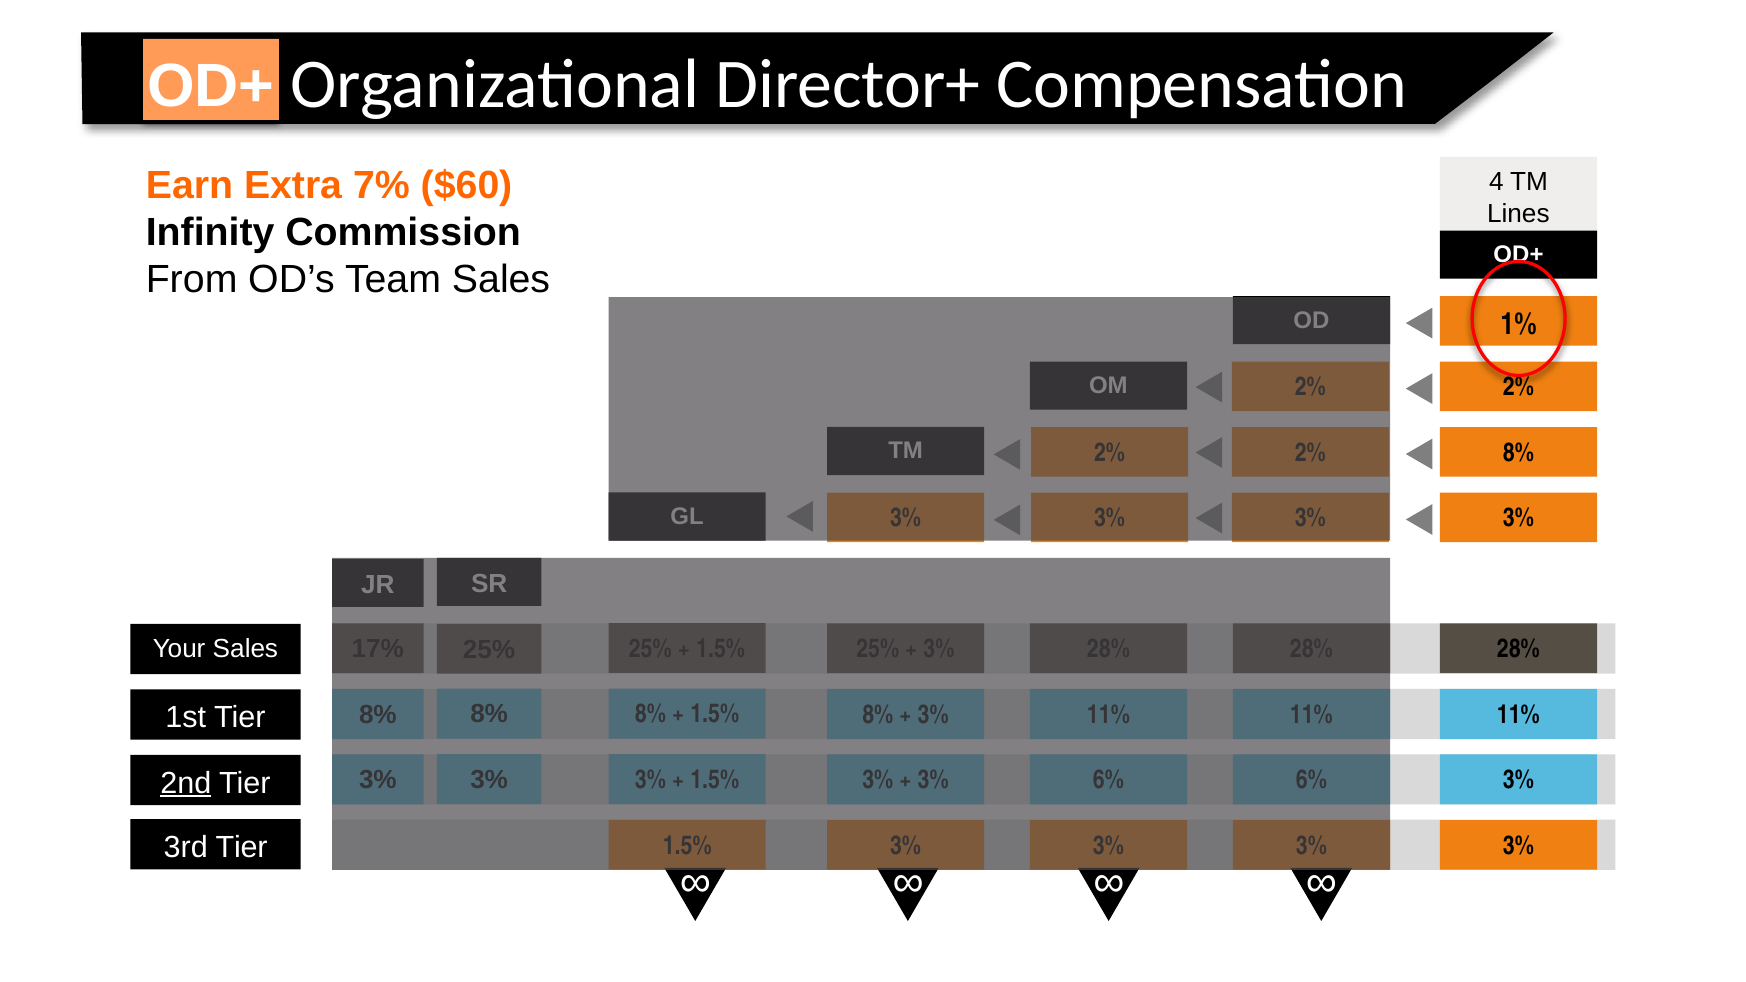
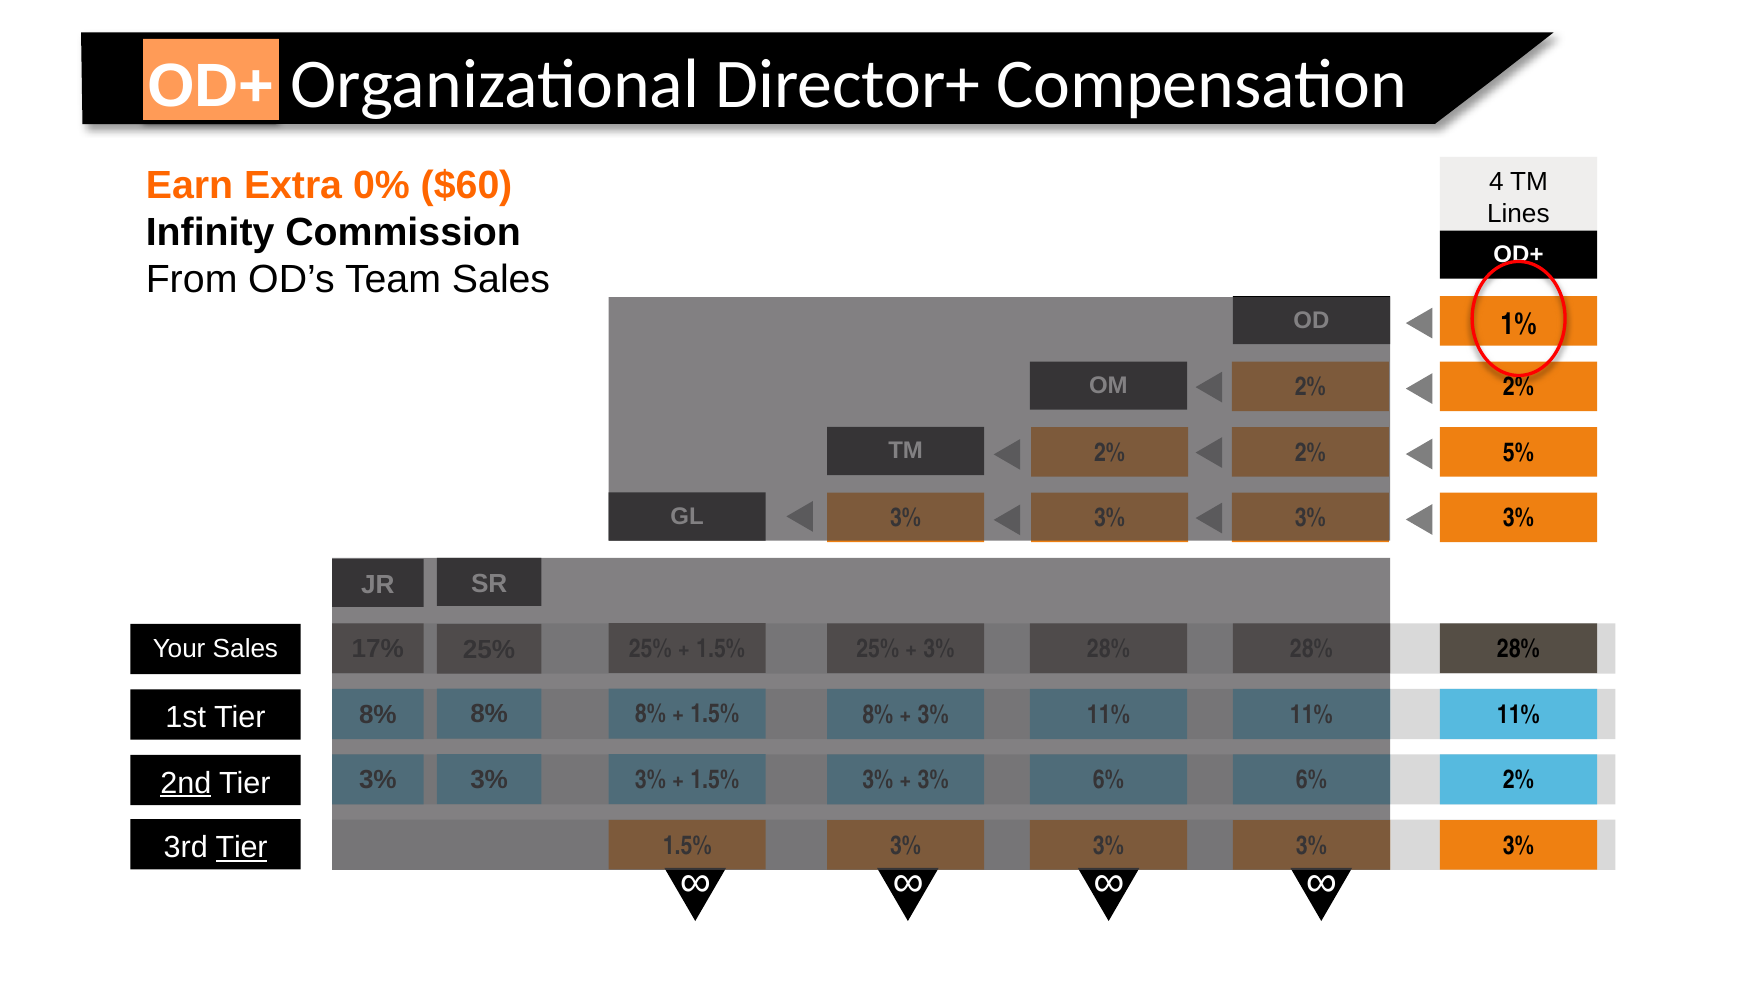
7%: 7% -> 0% (382, 186)
8%: 8% -> 5% (1518, 453)
3%: 3% -> 2% (1518, 780)
Tier underline: none -> present (242, 848)
